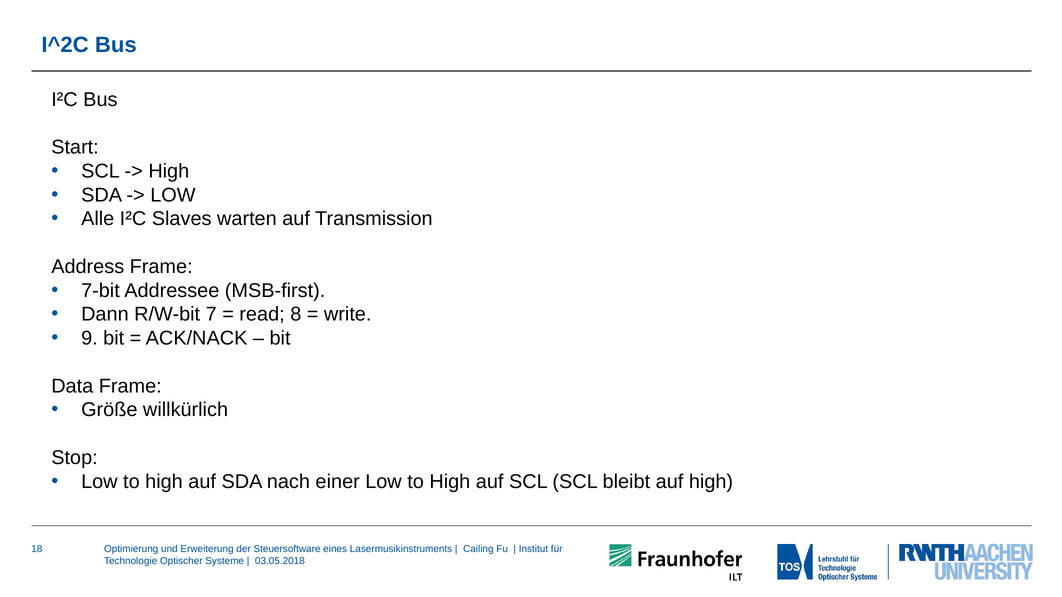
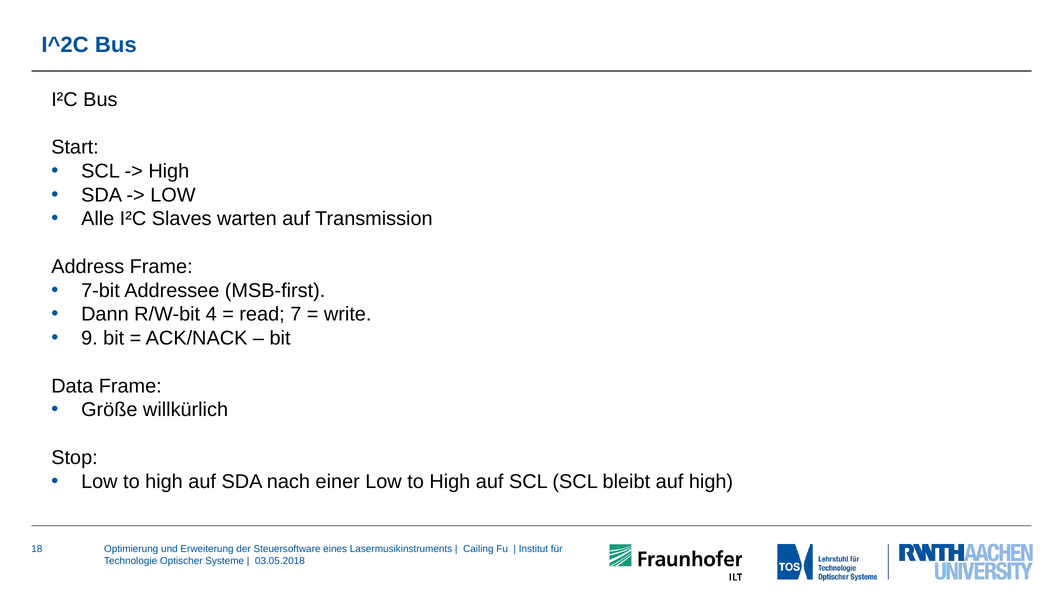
7: 7 -> 4 (211, 315)
8: 8 -> 7 (296, 315)
